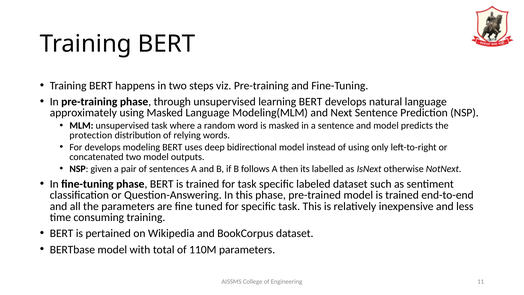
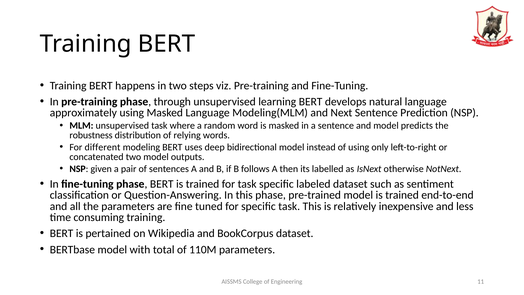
protection: protection -> robustness (91, 135)
For develops: develops -> different (103, 147)
